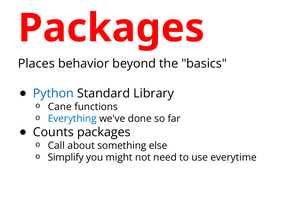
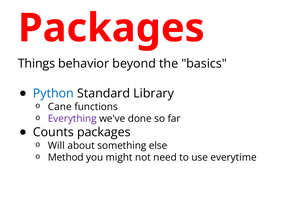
Places: Places -> Things (36, 64)
Everything colour: blue -> purple (72, 119)
Call: Call -> Will (56, 146)
Simplify: Simplify -> Method (66, 158)
